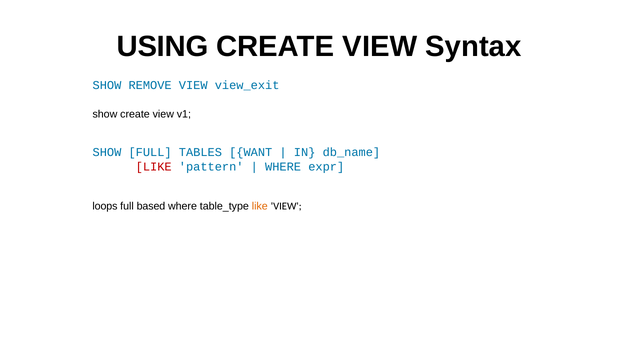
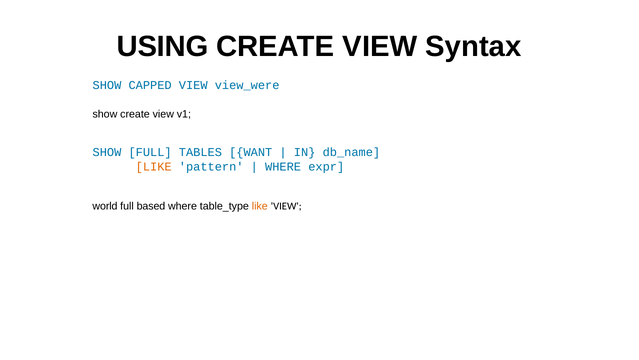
REMOVE: REMOVE -> CAPPED (150, 85)
view_exit: view_exit -> view_were (247, 85)
LIKE colour: red -> orange (154, 167)
loops: loops -> world (105, 206)
